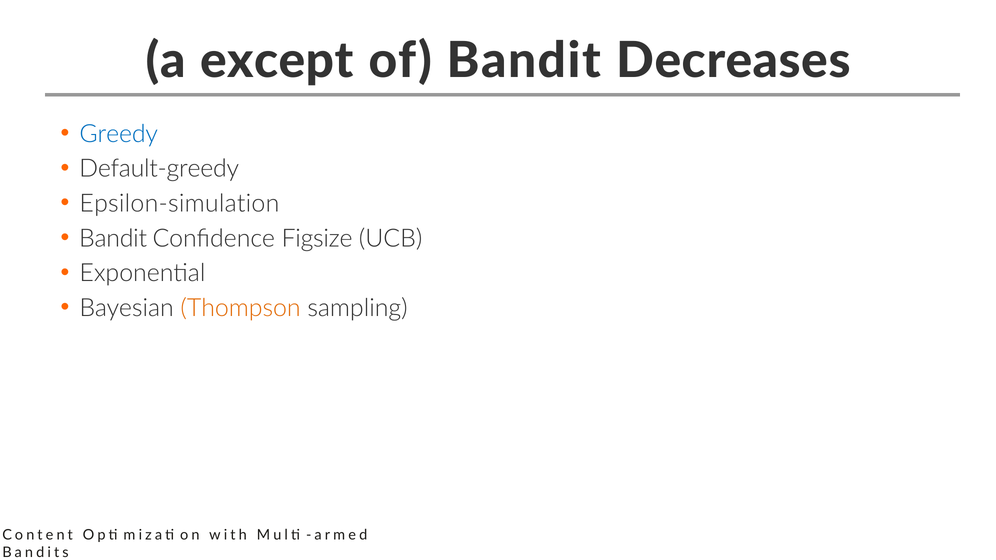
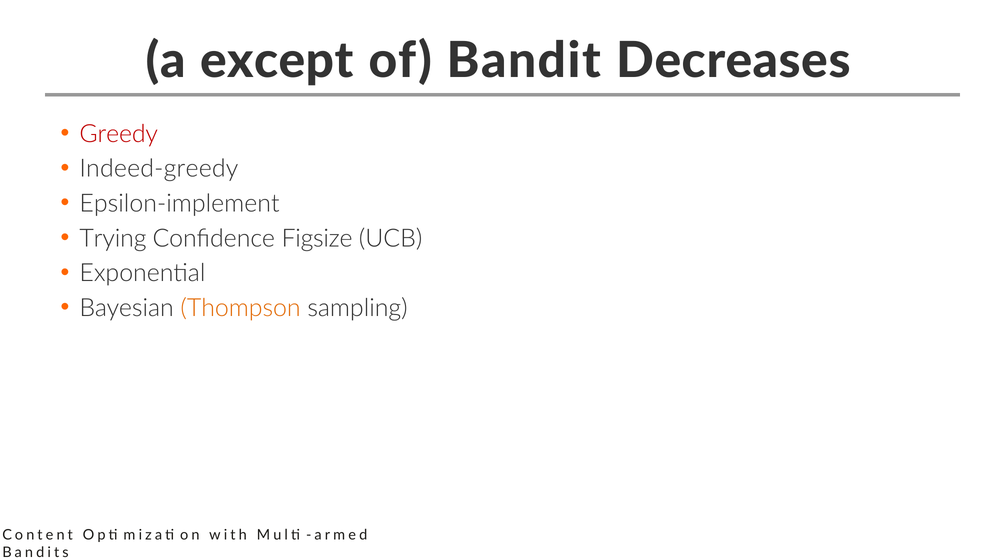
Greedy colour: blue -> red (119, 134)
Default-greedy: Default-greedy -> Indeed-greedy (159, 169)
Epsilon-simulation: Epsilon-simulation -> Epsilon-implement (180, 204)
Bandit: Bandit -> Trying (113, 239)
